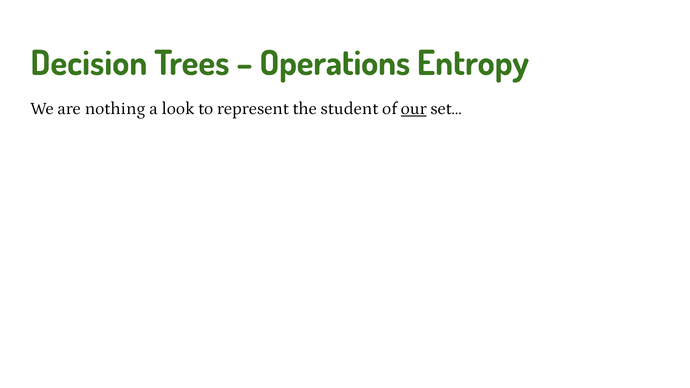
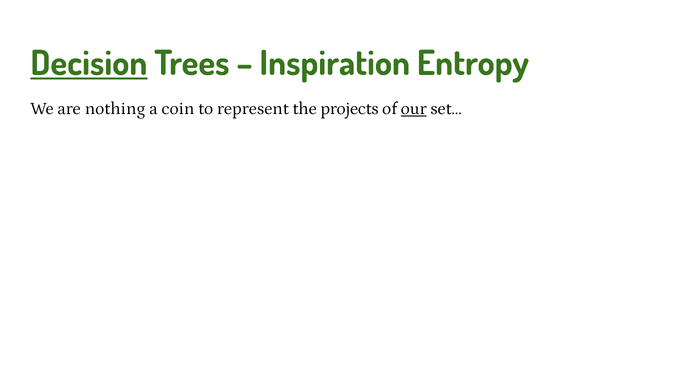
Decision underline: none -> present (89, 64)
Operations: Operations -> Inspiration (335, 64)
look: look -> coin (178, 109)
student: student -> projects (350, 109)
